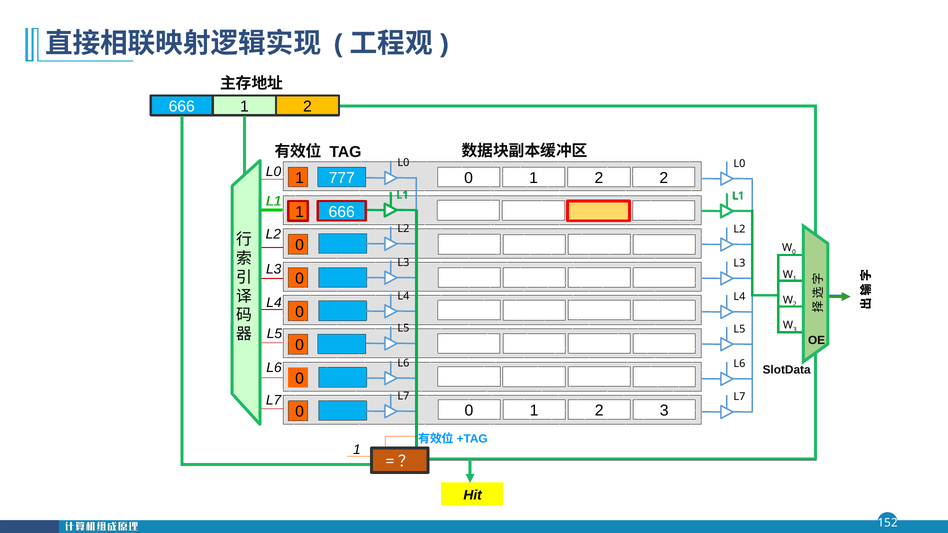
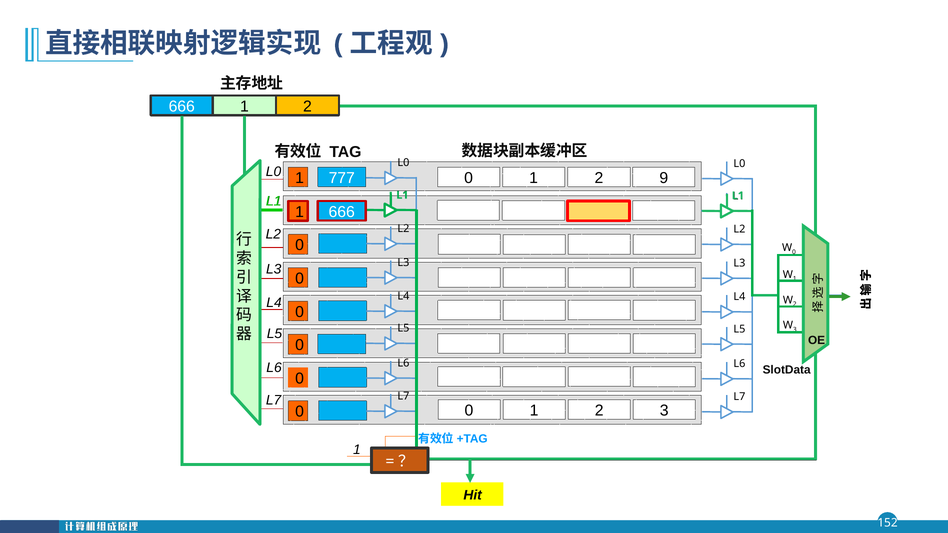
2 2: 2 -> 9 (664, 178)
